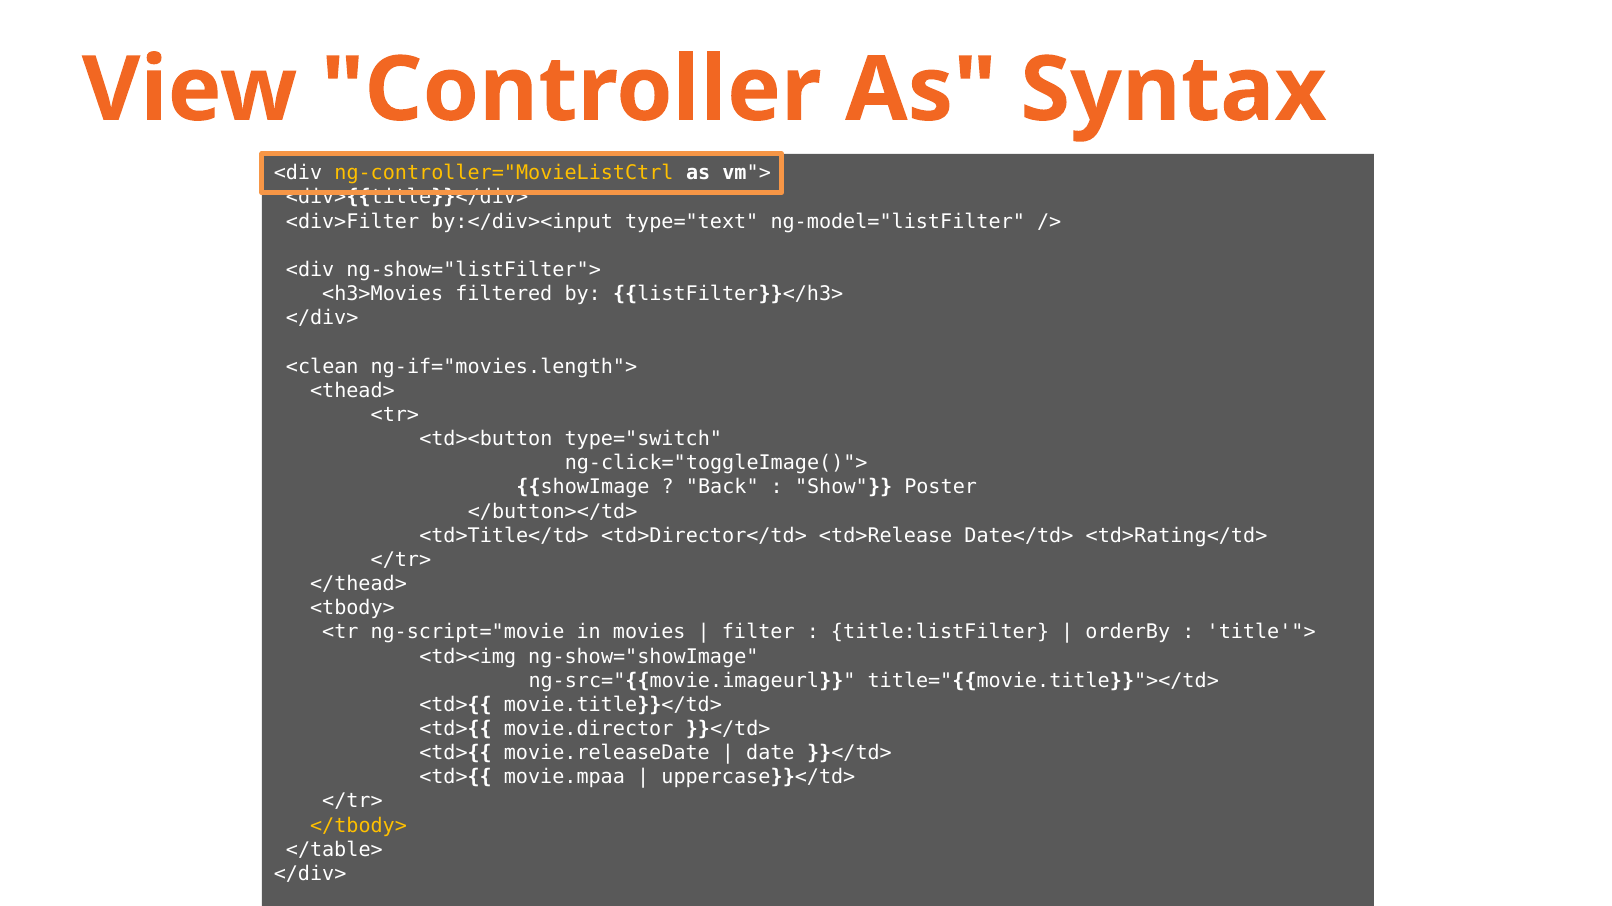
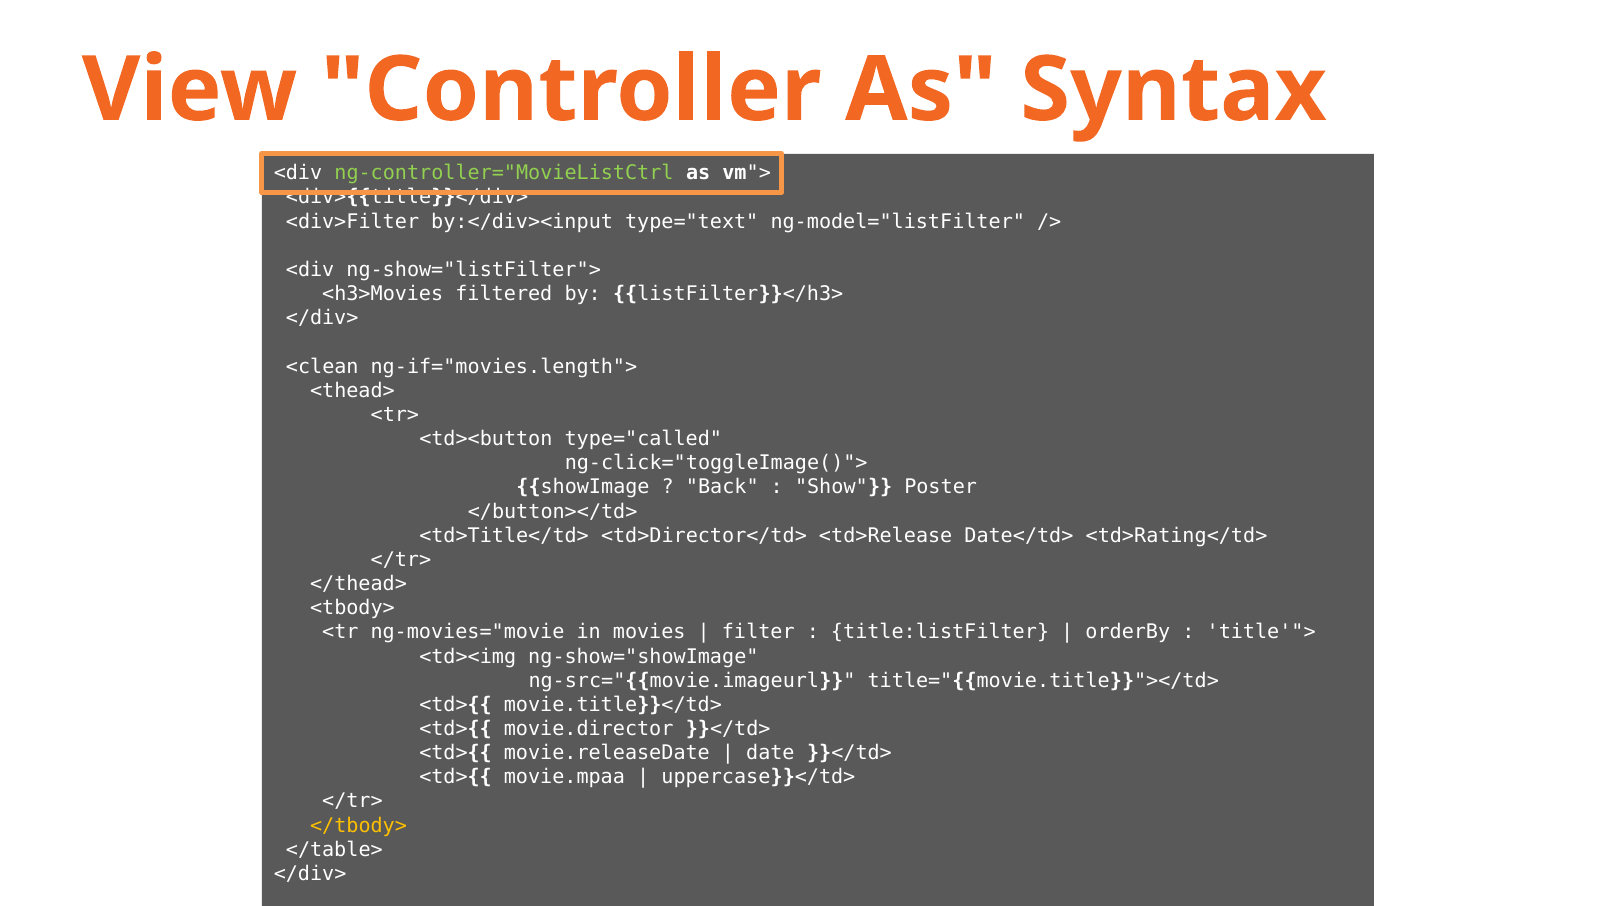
ng-controller="MovieListCtrl colour: yellow -> light green (504, 173)
type="switch: type="switch -> type="called (643, 439)
ng-script="movie: ng-script="movie -> ng-movies="movie (467, 633)
